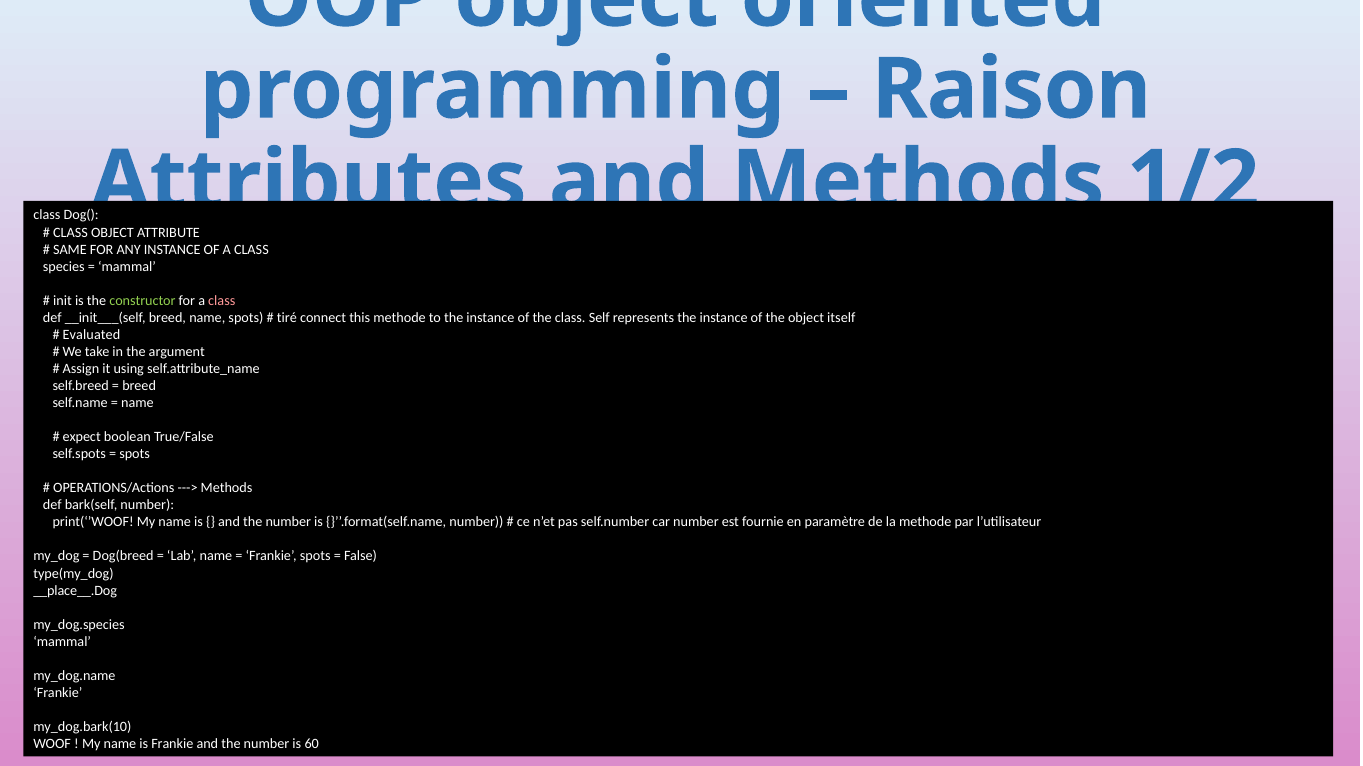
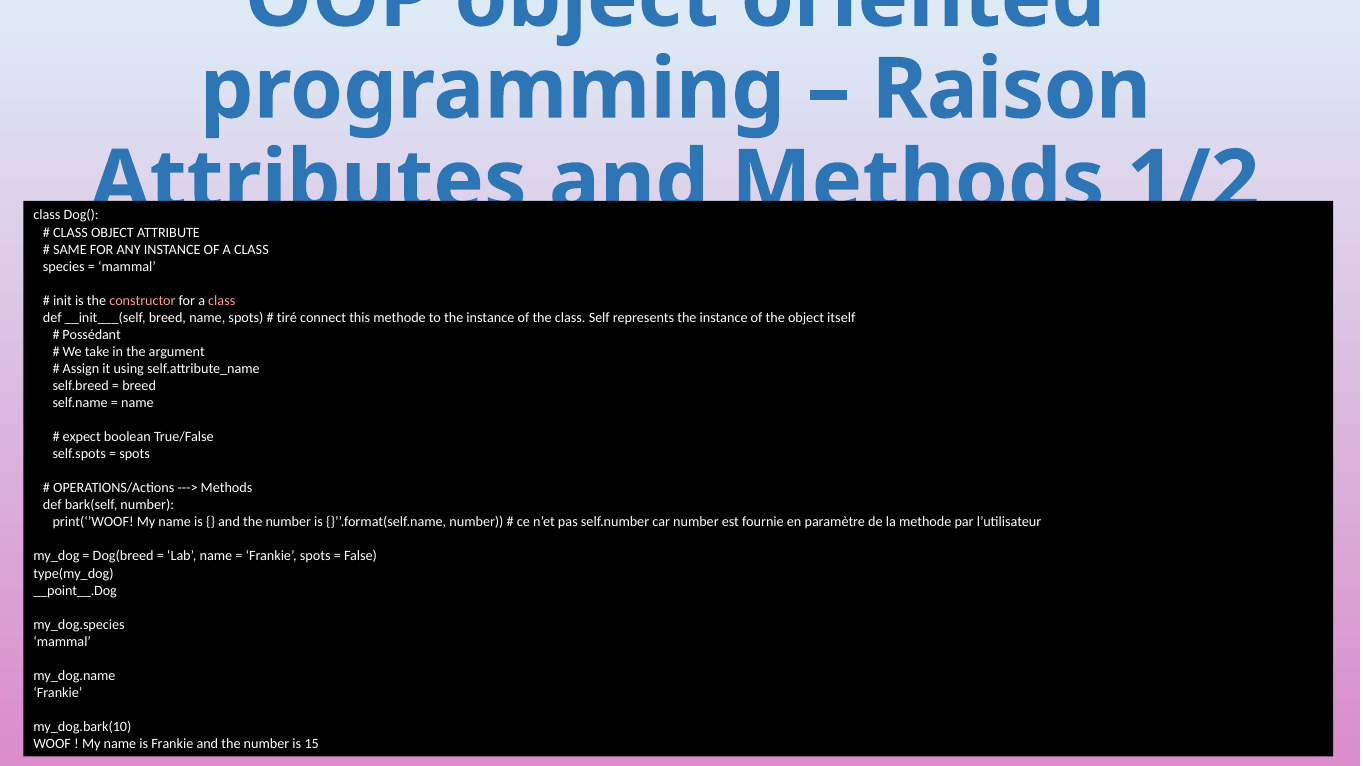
constructor colour: light green -> pink (142, 301)
Evaluated: Evaluated -> Possédant (92, 335)
__place__.Dog: __place__.Dog -> __point__.Dog (75, 591)
60: 60 -> 15 (312, 744)
